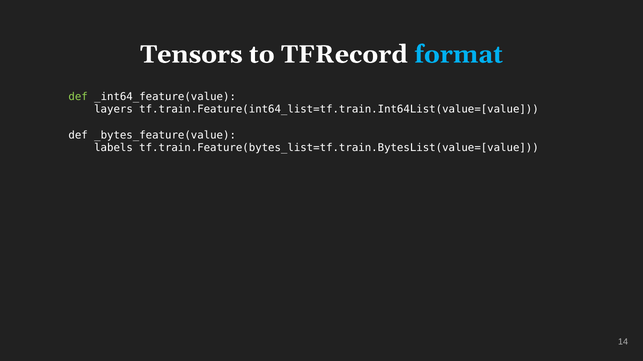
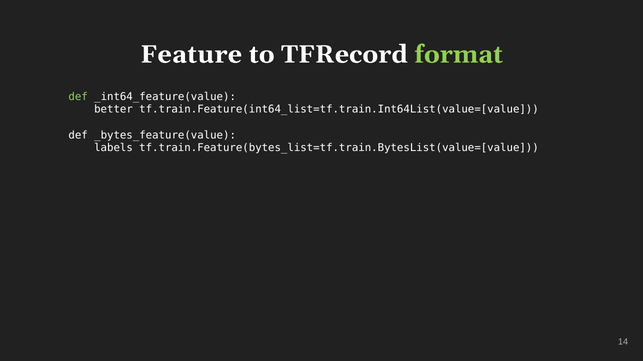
Tensors: Tensors -> Feature (191, 54)
format colour: light blue -> light green (459, 54)
layers: layers -> better (114, 110)
